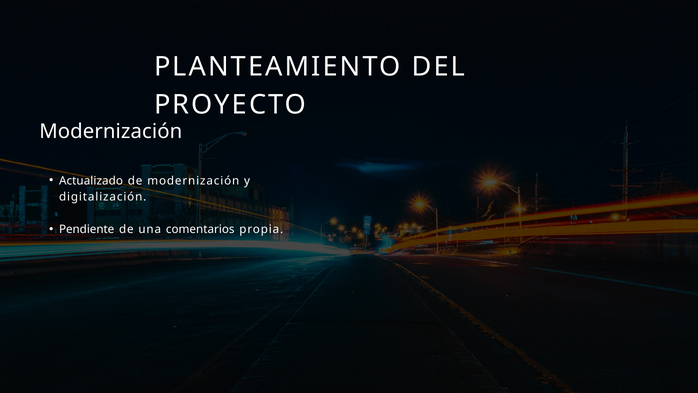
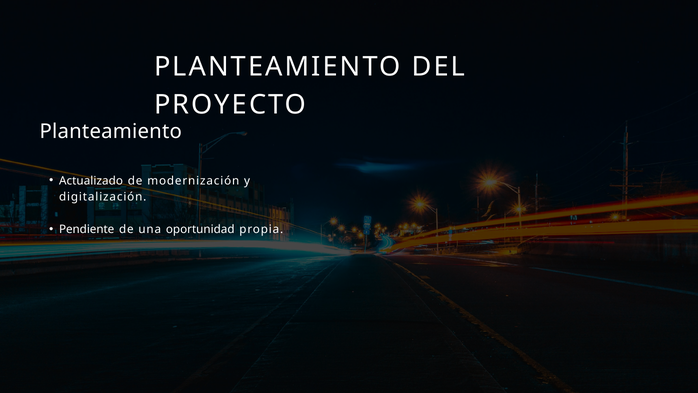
Modernización: Modernización -> Planteamiento (111, 131)
comentarios: comentarios -> oportunidad (200, 229)
